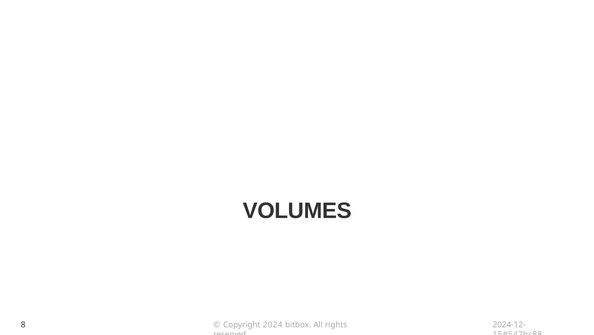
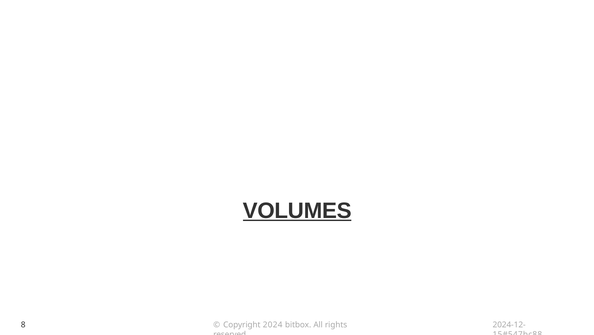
VOLUMES underline: none -> present (297, 211)
